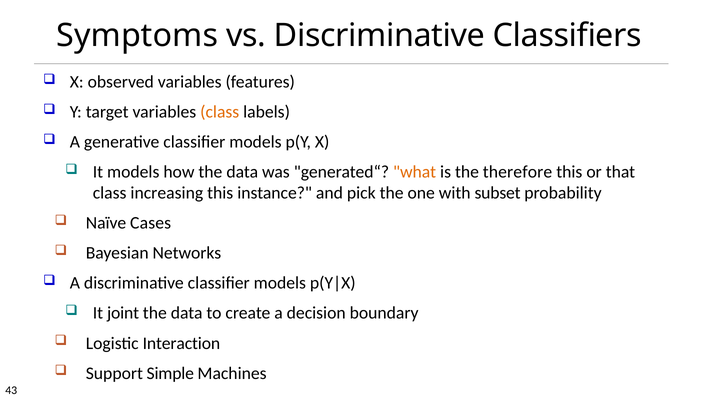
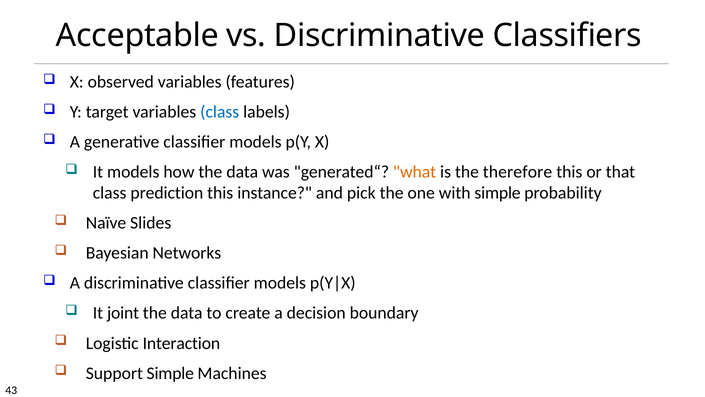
Symptoms: Symptoms -> Acceptable (137, 36)
class colour: orange -> blue (220, 112)
increasing: increasing -> prediction (167, 193)
with subset: subset -> simple (498, 193)
Cases: Cases -> Slides (151, 223)
